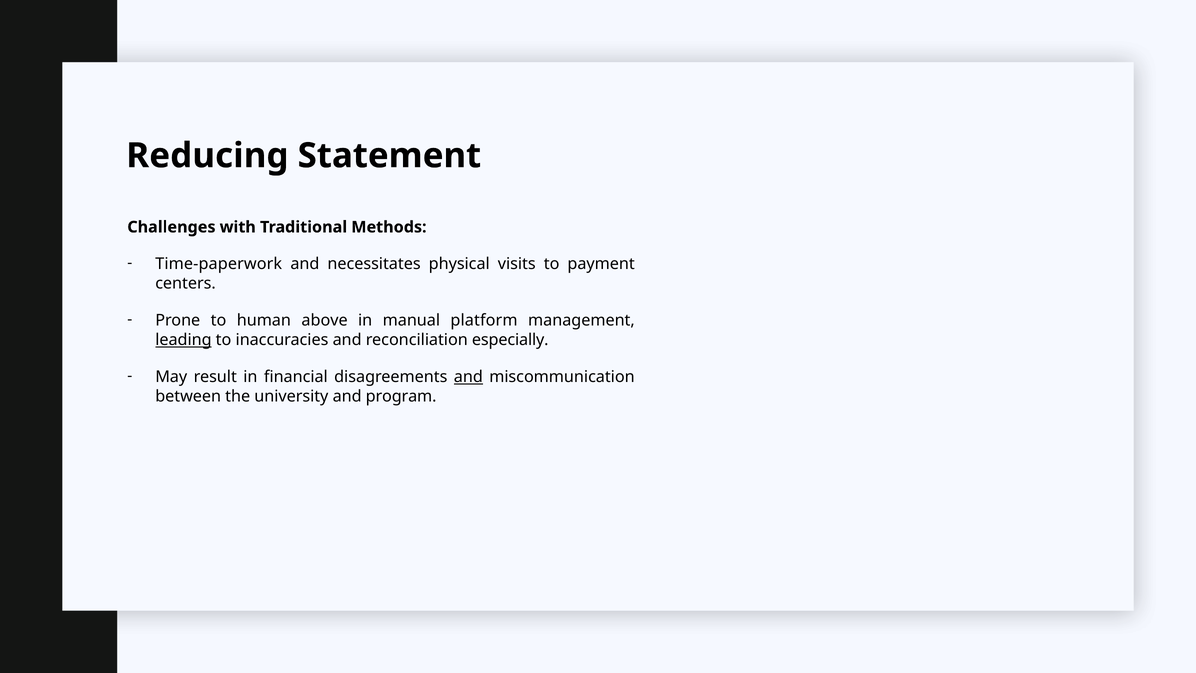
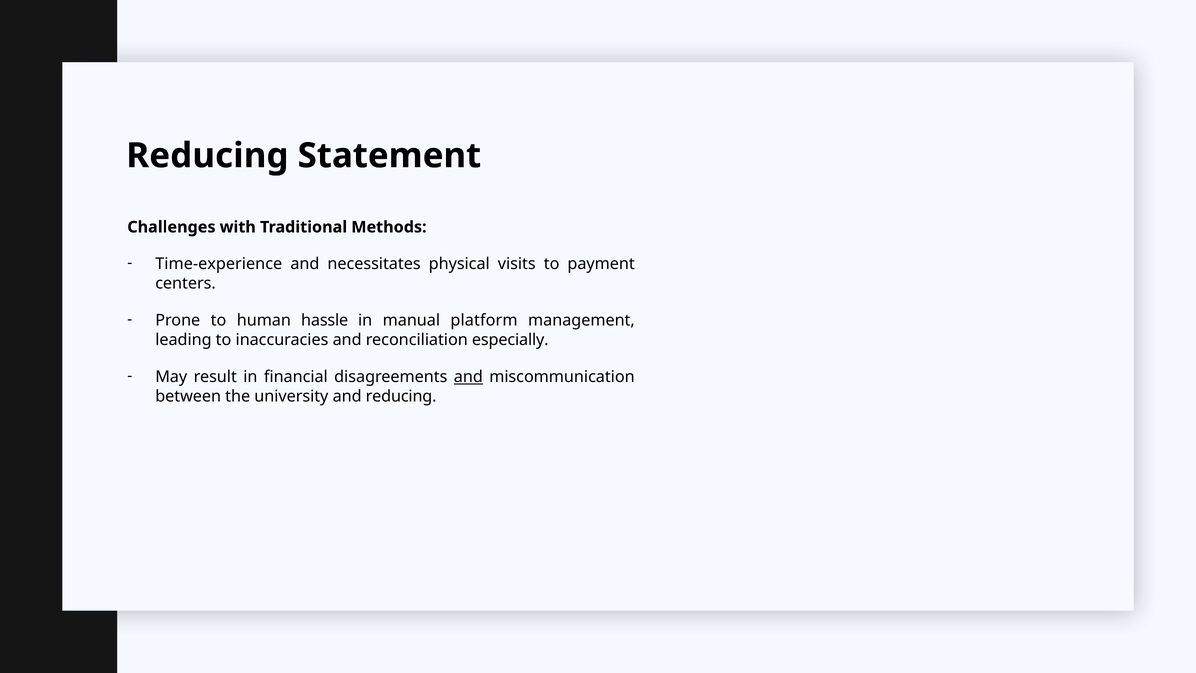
Time-paperwork: Time-paperwork -> Time-experience (219, 264)
above: above -> hassle (325, 320)
leading underline: present -> none (183, 340)
and program: program -> reducing (401, 396)
